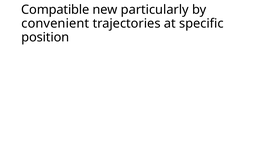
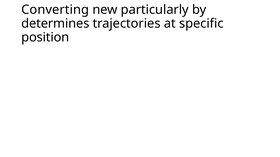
Compatible: Compatible -> Converting (55, 10)
convenient: convenient -> determines (55, 24)
